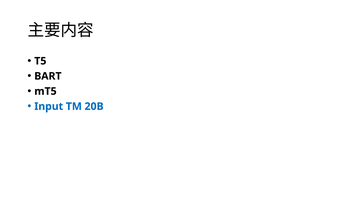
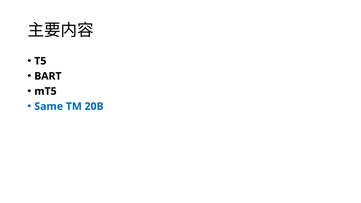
Input: Input -> Same (49, 106)
